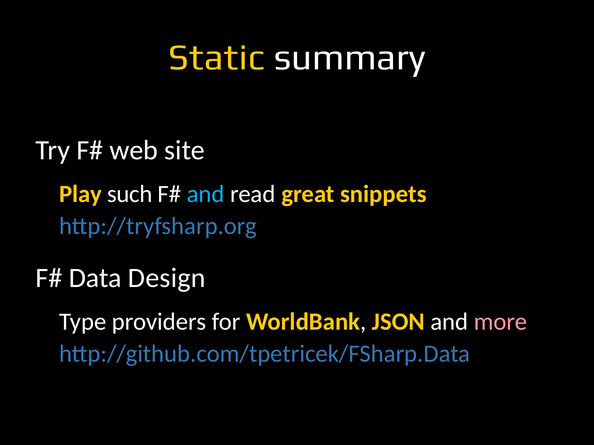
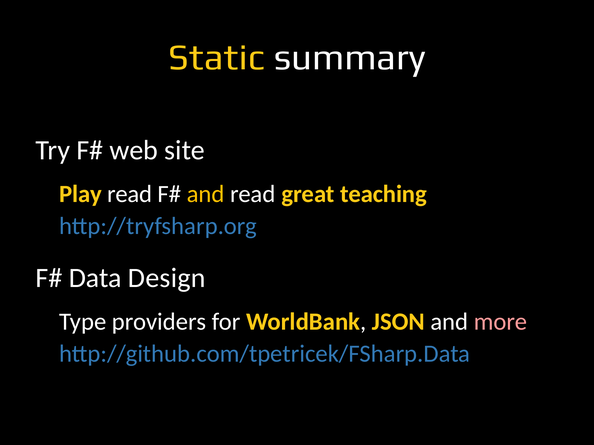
Play such: such -> read (130, 194)
and colour: light blue -> yellow (206, 194)
snippets: snippets -> teaching (383, 194)
